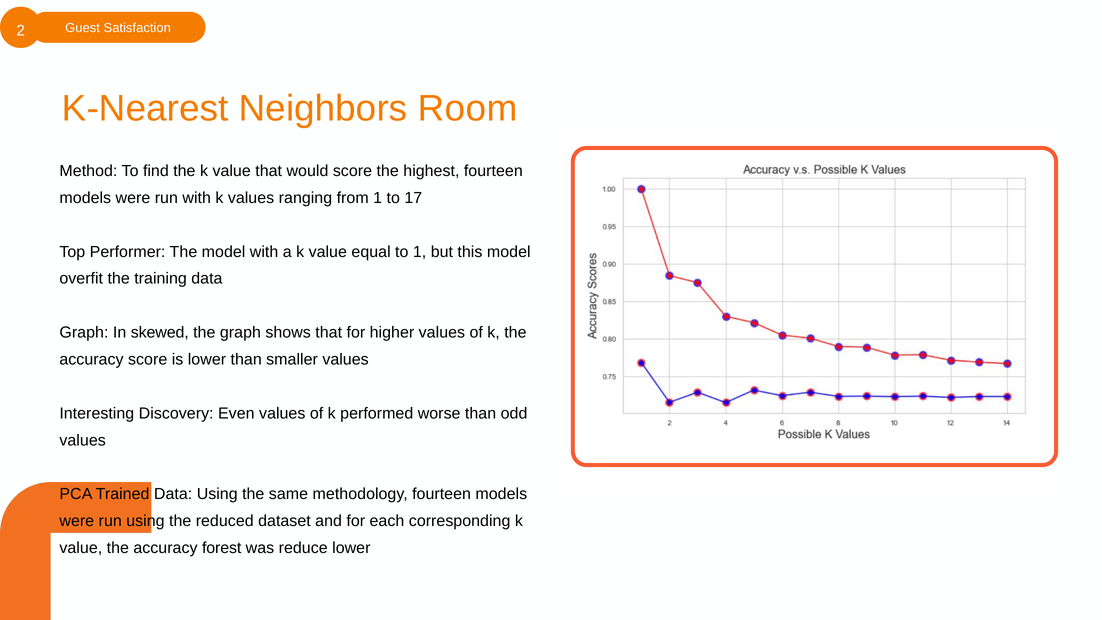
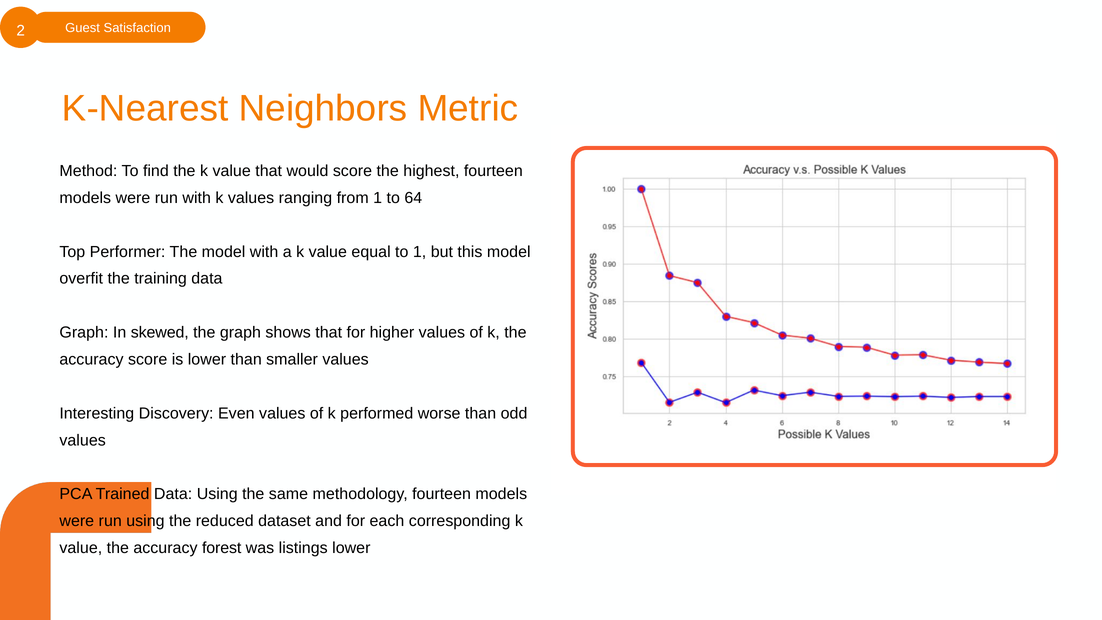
Room: Room -> Metric (468, 108)
17: 17 -> 64 (413, 198)
reduce: reduce -> listings (303, 548)
